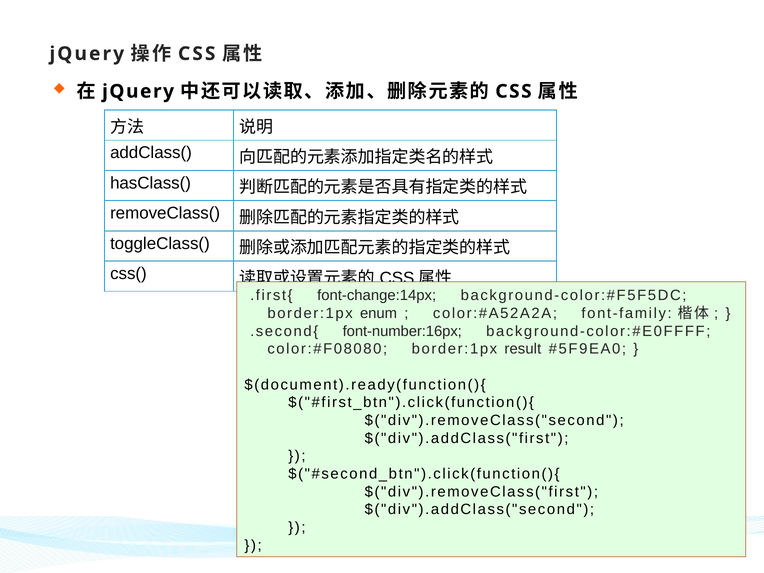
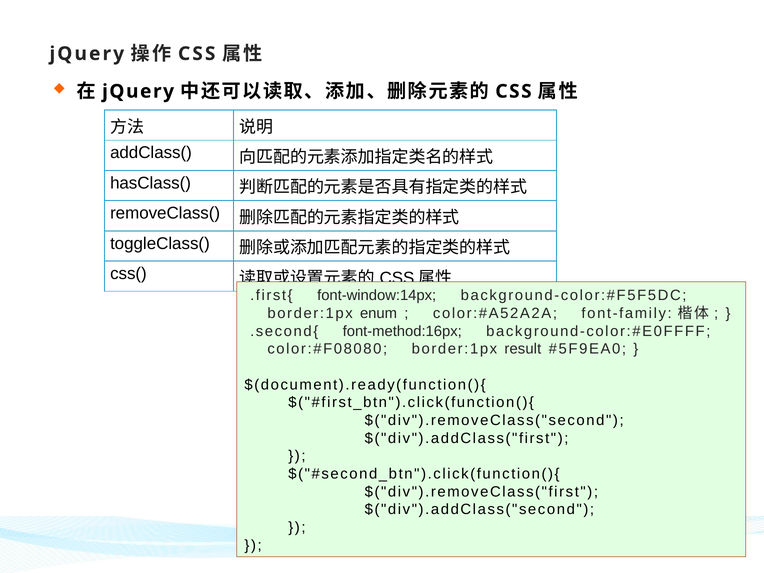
font-change:14px: font-change:14px -> font-window:14px (377, 295)
font-number:16px: font-number:16px -> font-method:16px (402, 331)
